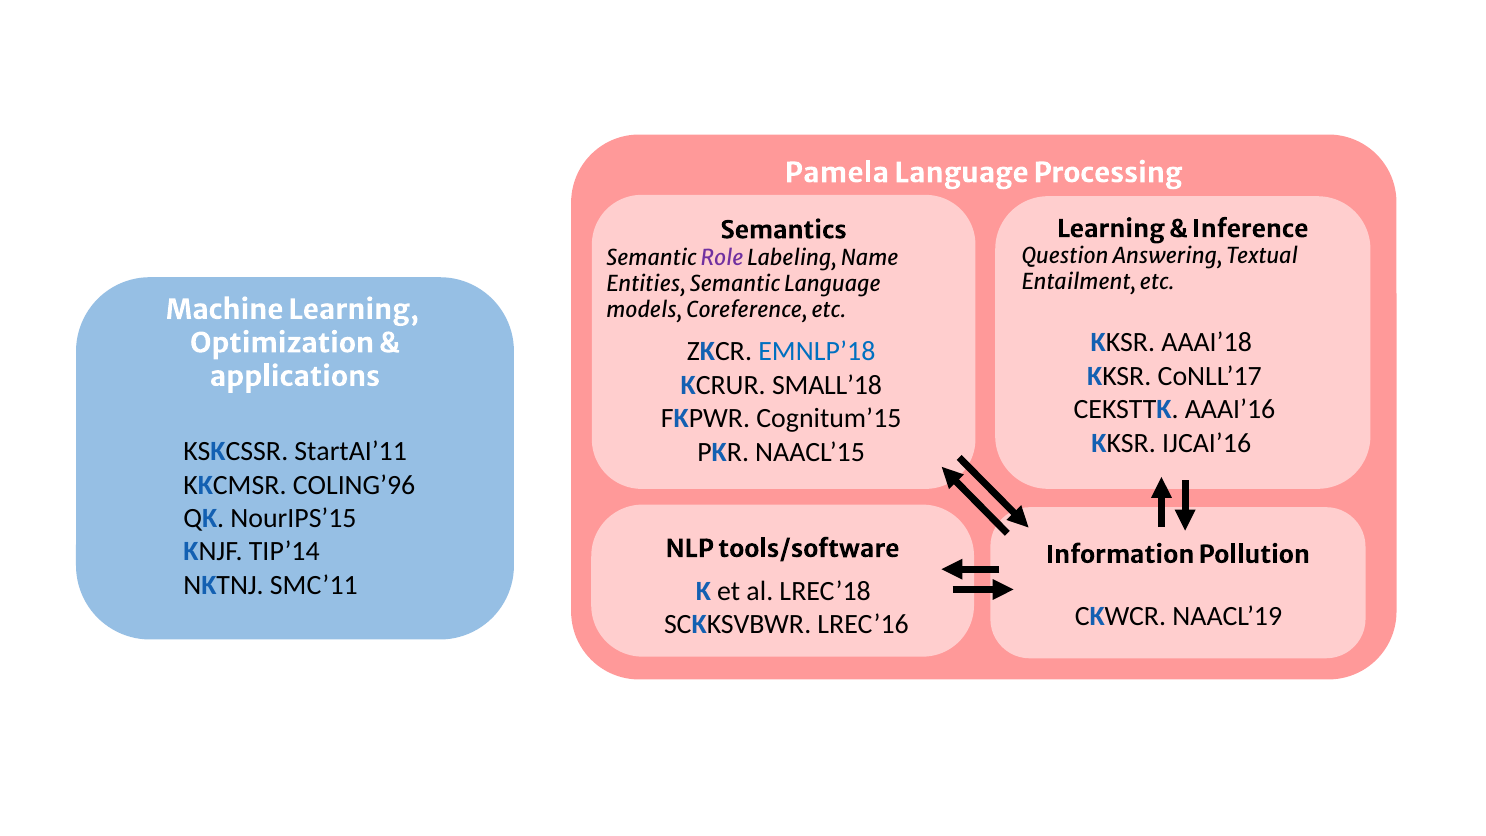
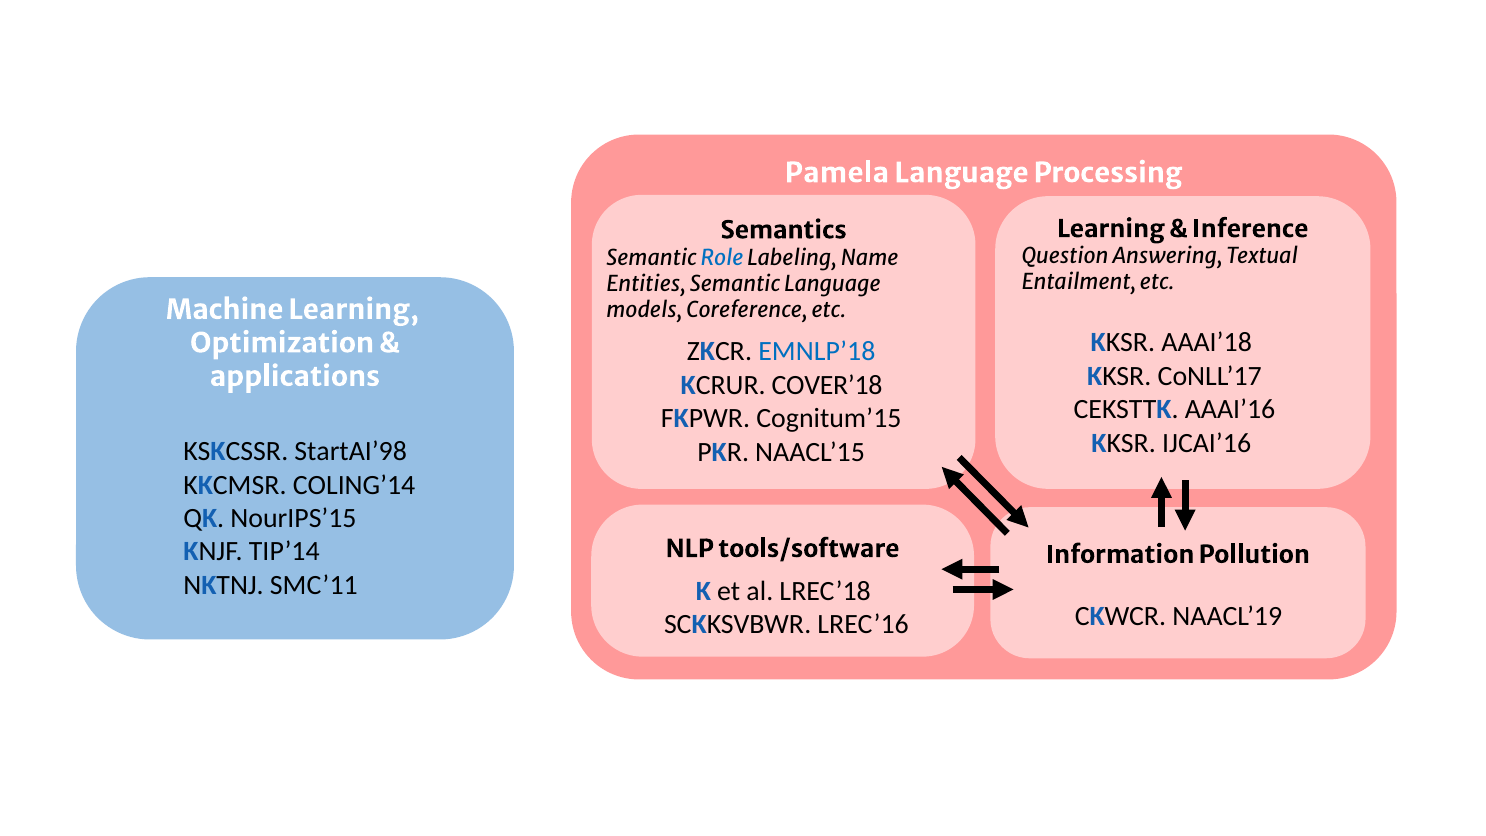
Role colour: purple -> blue (722, 258)
SMALL’18: SMALL’18 -> COVER’18 (827, 385)
StartAI’11: StartAI’11 -> StartAI’98 (351, 451)
COLING’96: COLING’96 -> COLING’14 (354, 485)
